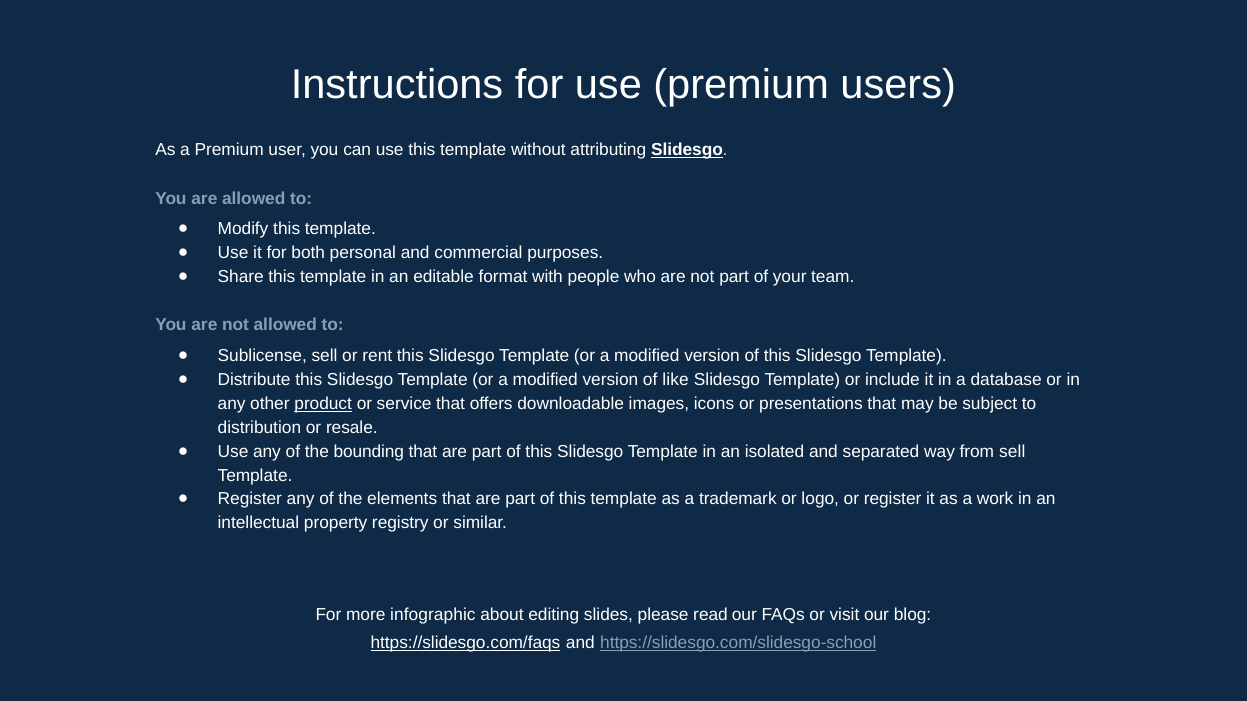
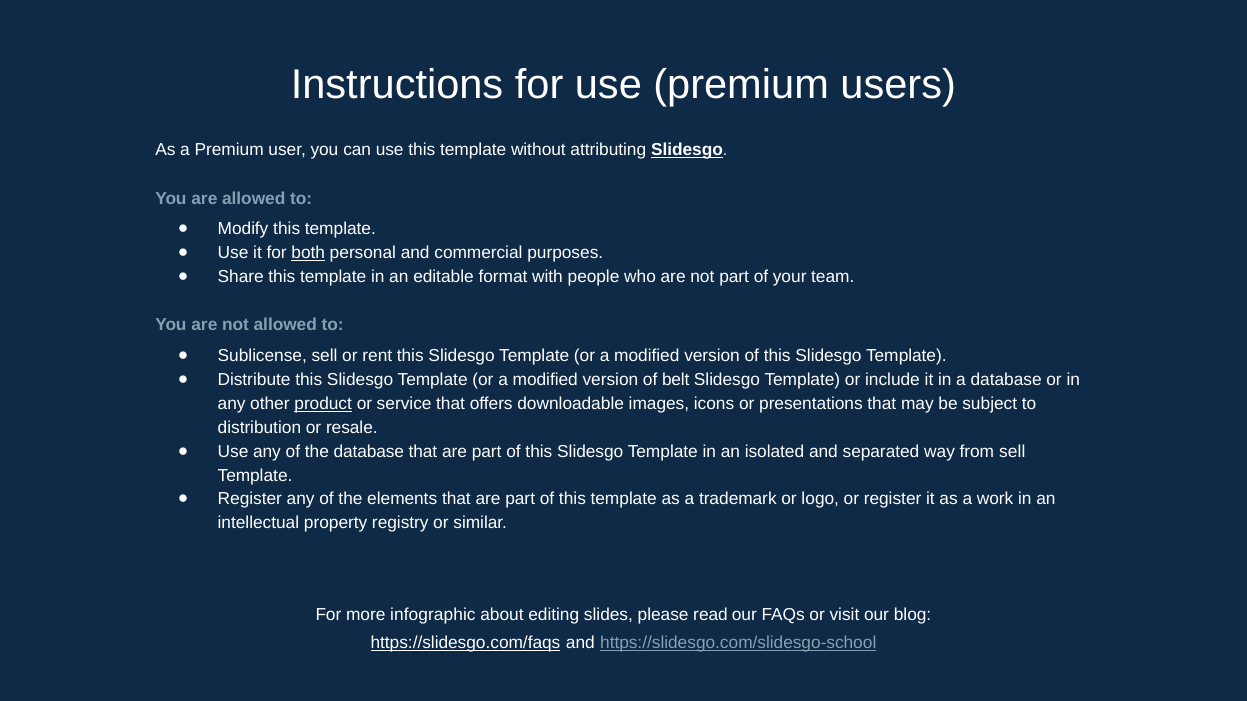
both underline: none -> present (308, 253)
like: like -> belt (676, 380)
the bounding: bounding -> database (369, 452)
